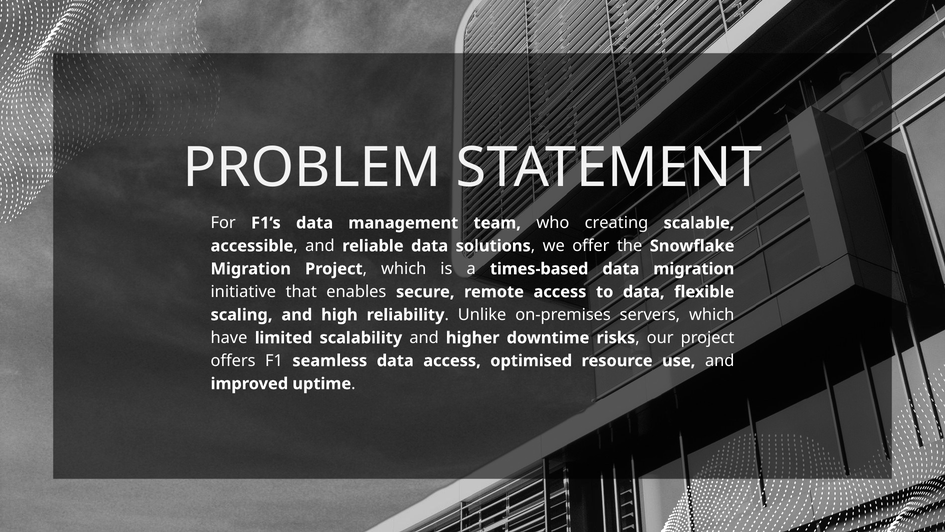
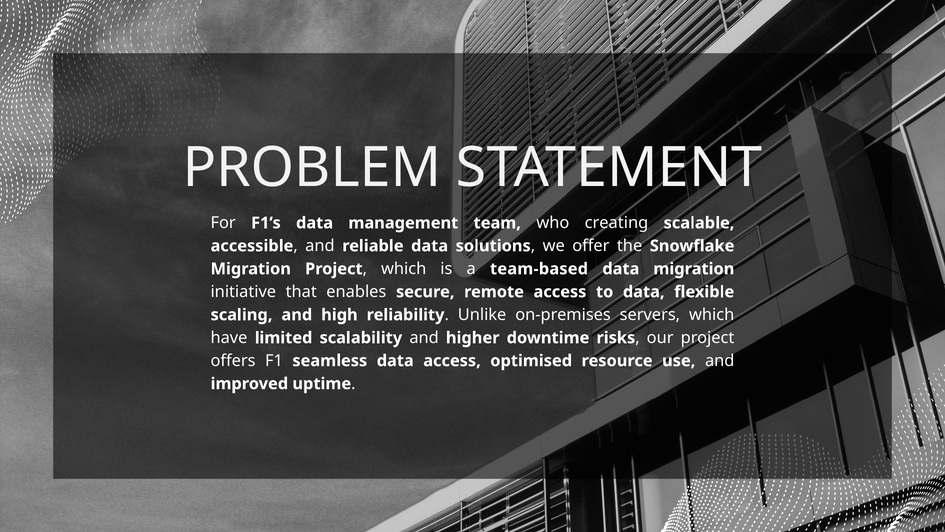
times-based: times-based -> team-based (539, 269)
